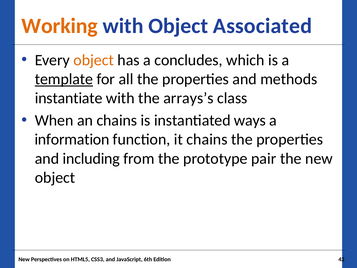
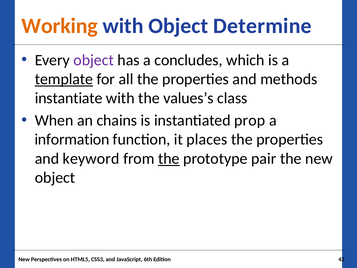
Associated: Associated -> Determine (262, 26)
object colour: orange -> purple (94, 60)
arrays’s: arrays’s -> values’s (188, 98)
ways: ways -> prop (250, 120)
it chains: chains -> places (207, 139)
including: including -> keyword (91, 158)
the underline: none -> present (169, 158)
